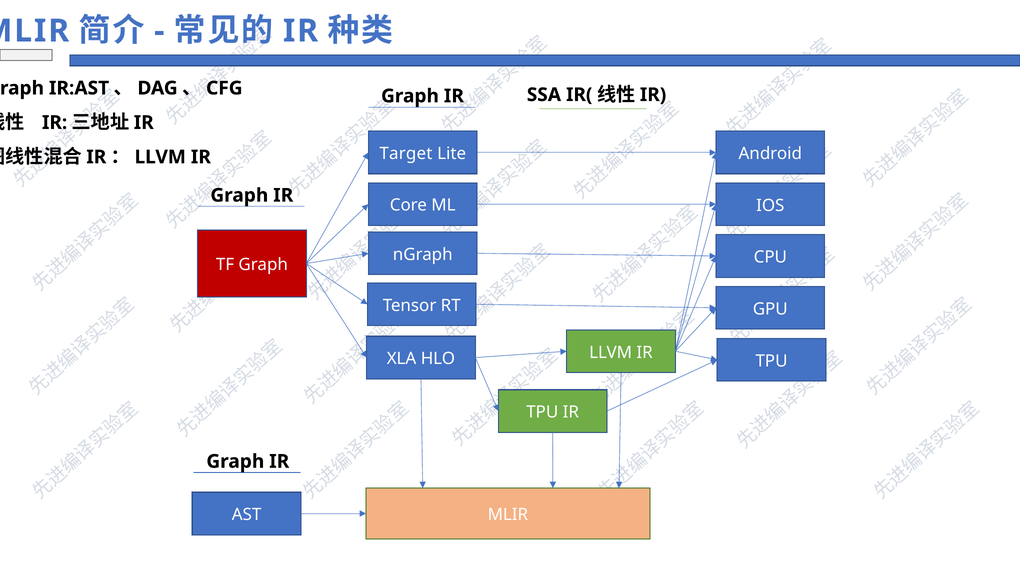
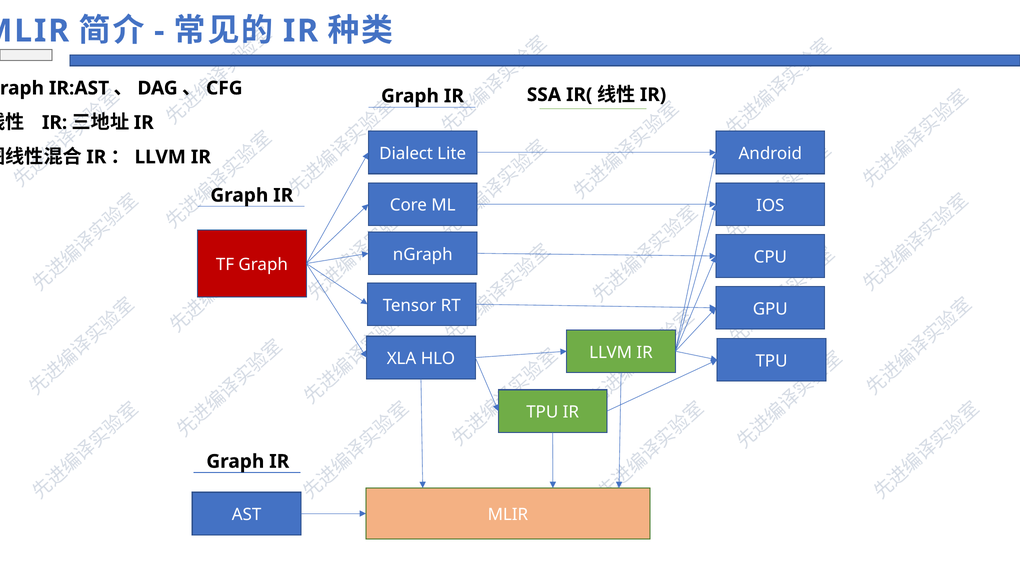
Target: Target -> Dialect (406, 154)
